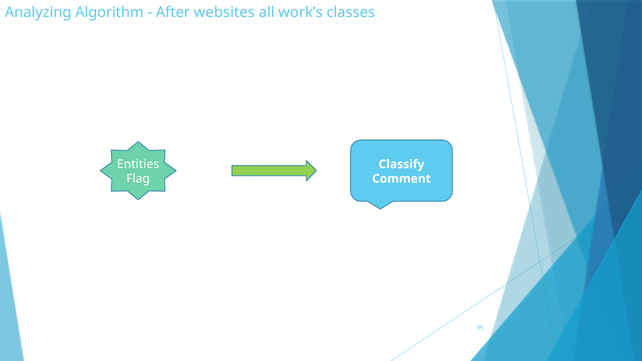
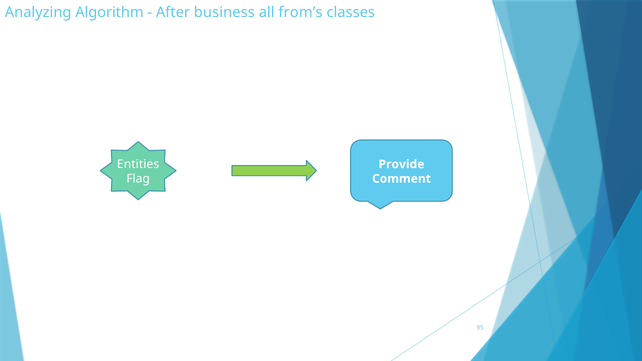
websites: websites -> business (224, 12)
work’s: work’s -> from’s (300, 12)
Classify: Classify -> Provide (401, 164)
